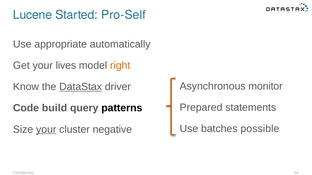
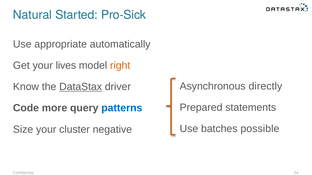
Lucene: Lucene -> Natural (32, 15)
Pro-Self: Pro-Self -> Pro-Sick (124, 15)
monitor: monitor -> directly (265, 86)
build: build -> more (55, 108)
patterns colour: black -> blue (122, 108)
your underline: present -> none (46, 130)
